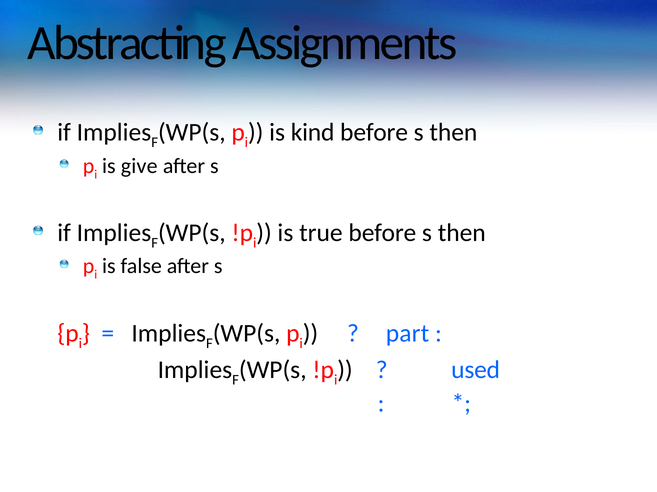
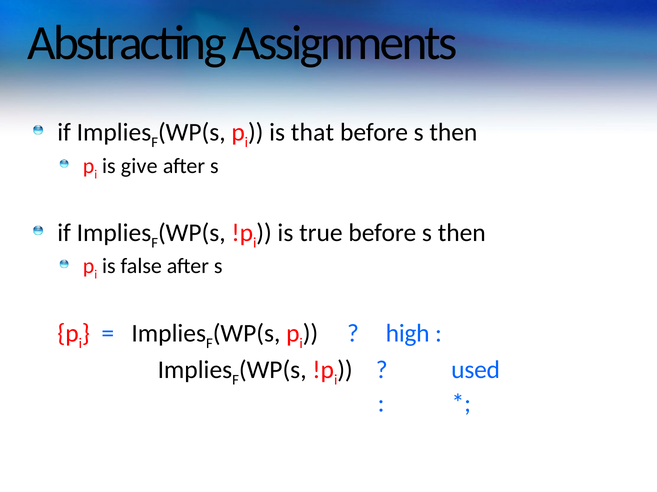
kind: kind -> that (312, 133)
part: part -> high (408, 334)
